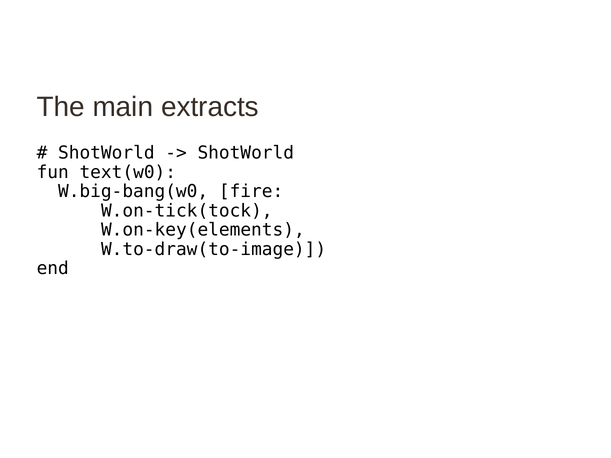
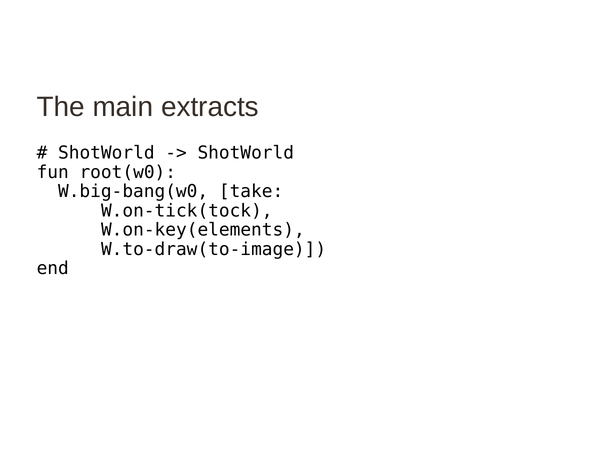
text(w0: text(w0 -> root(w0 (128, 172)
fire: fire -> take (251, 192)
